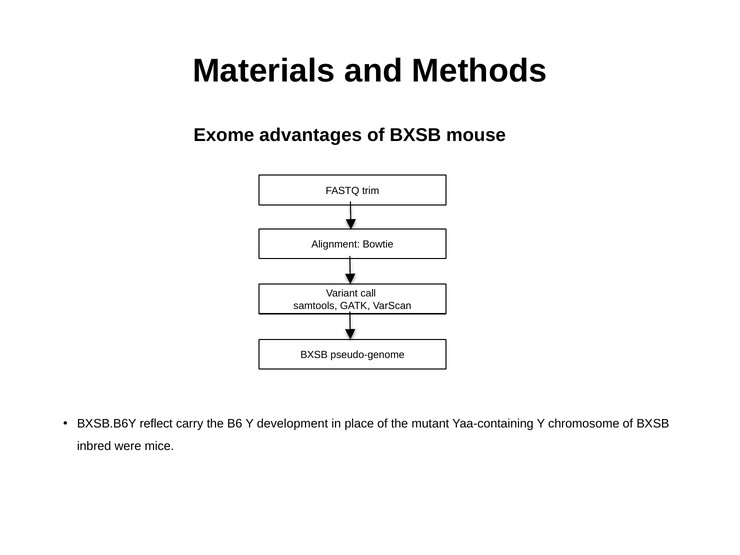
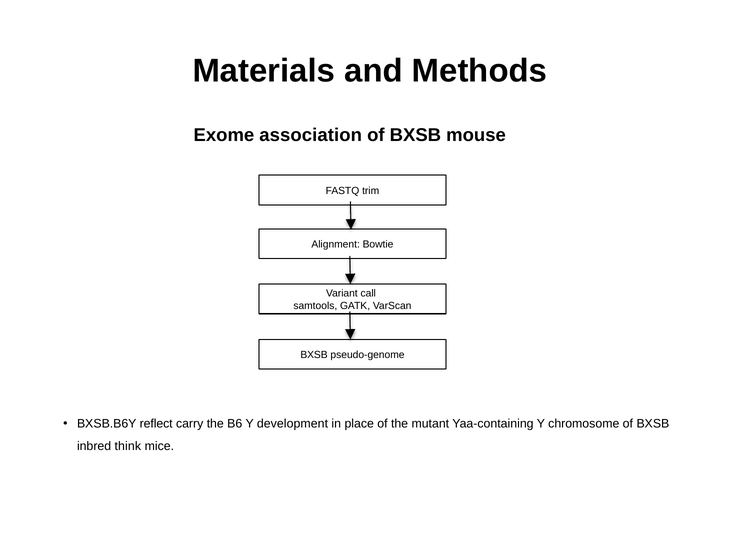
advantages: advantages -> association (311, 135)
were: were -> think (128, 446)
